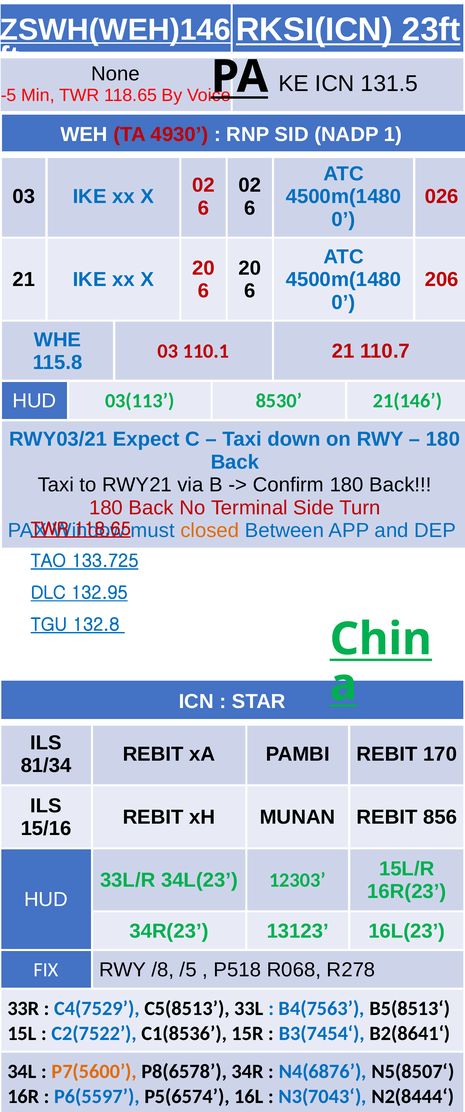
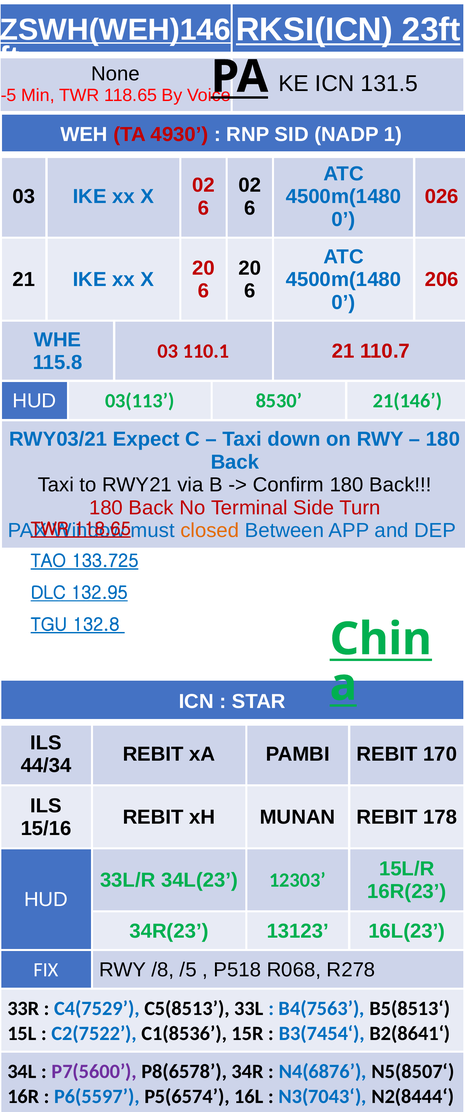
81/34: 81/34 -> 44/34 (46, 766)
856: 856 -> 178 (440, 818)
P7(5600 colour: orange -> purple (94, 1072)
